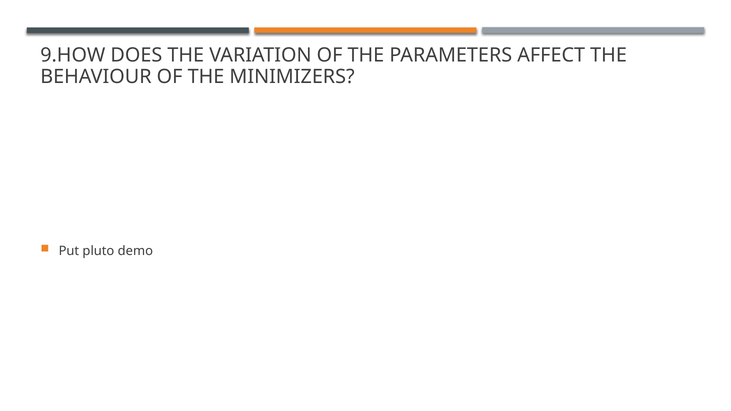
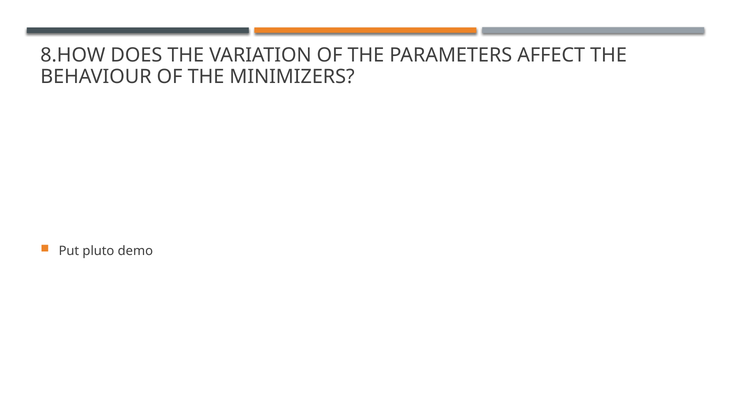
9.HOW: 9.HOW -> 8.HOW (73, 55)
